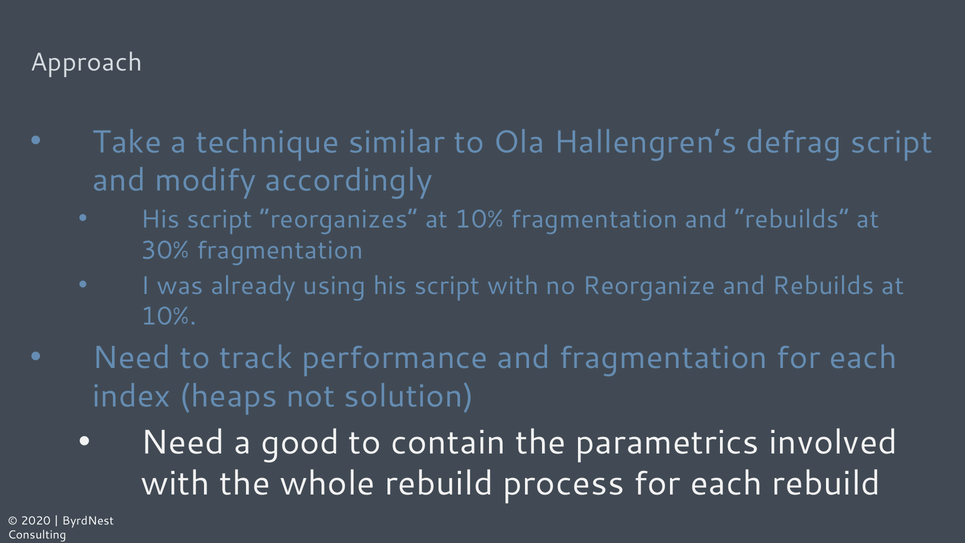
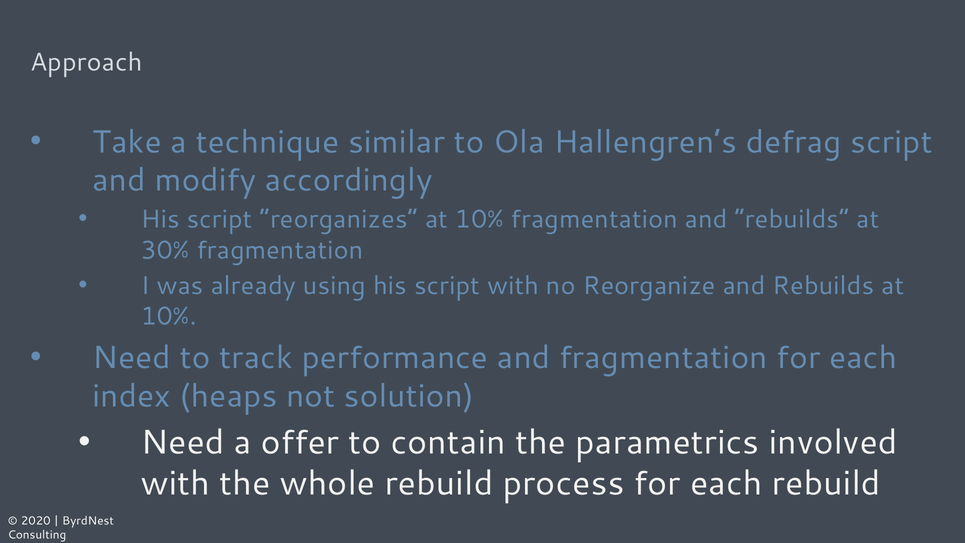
good: good -> offer (300, 443)
